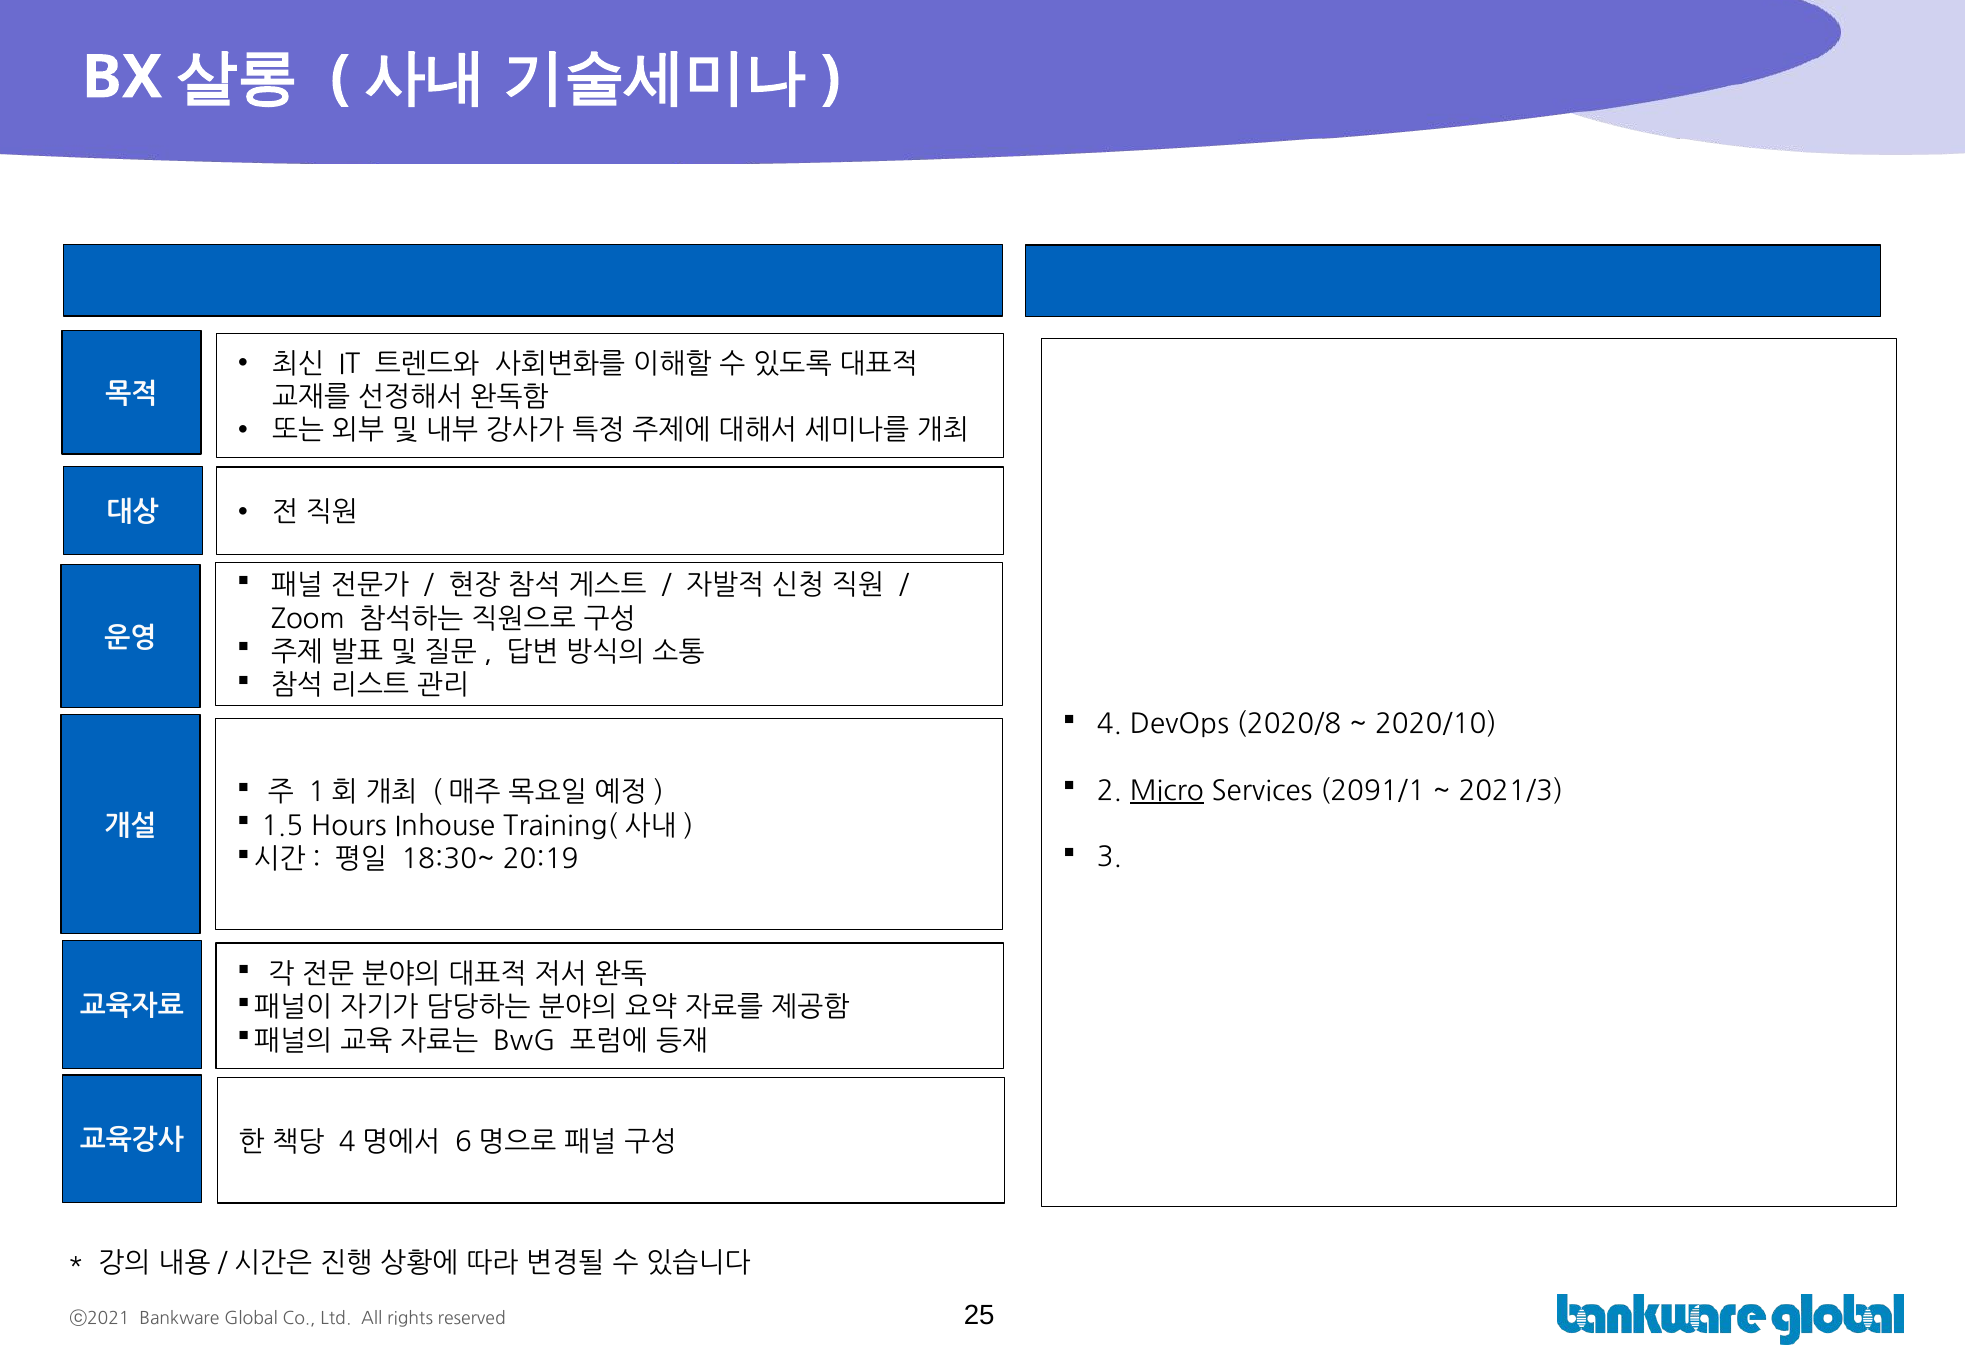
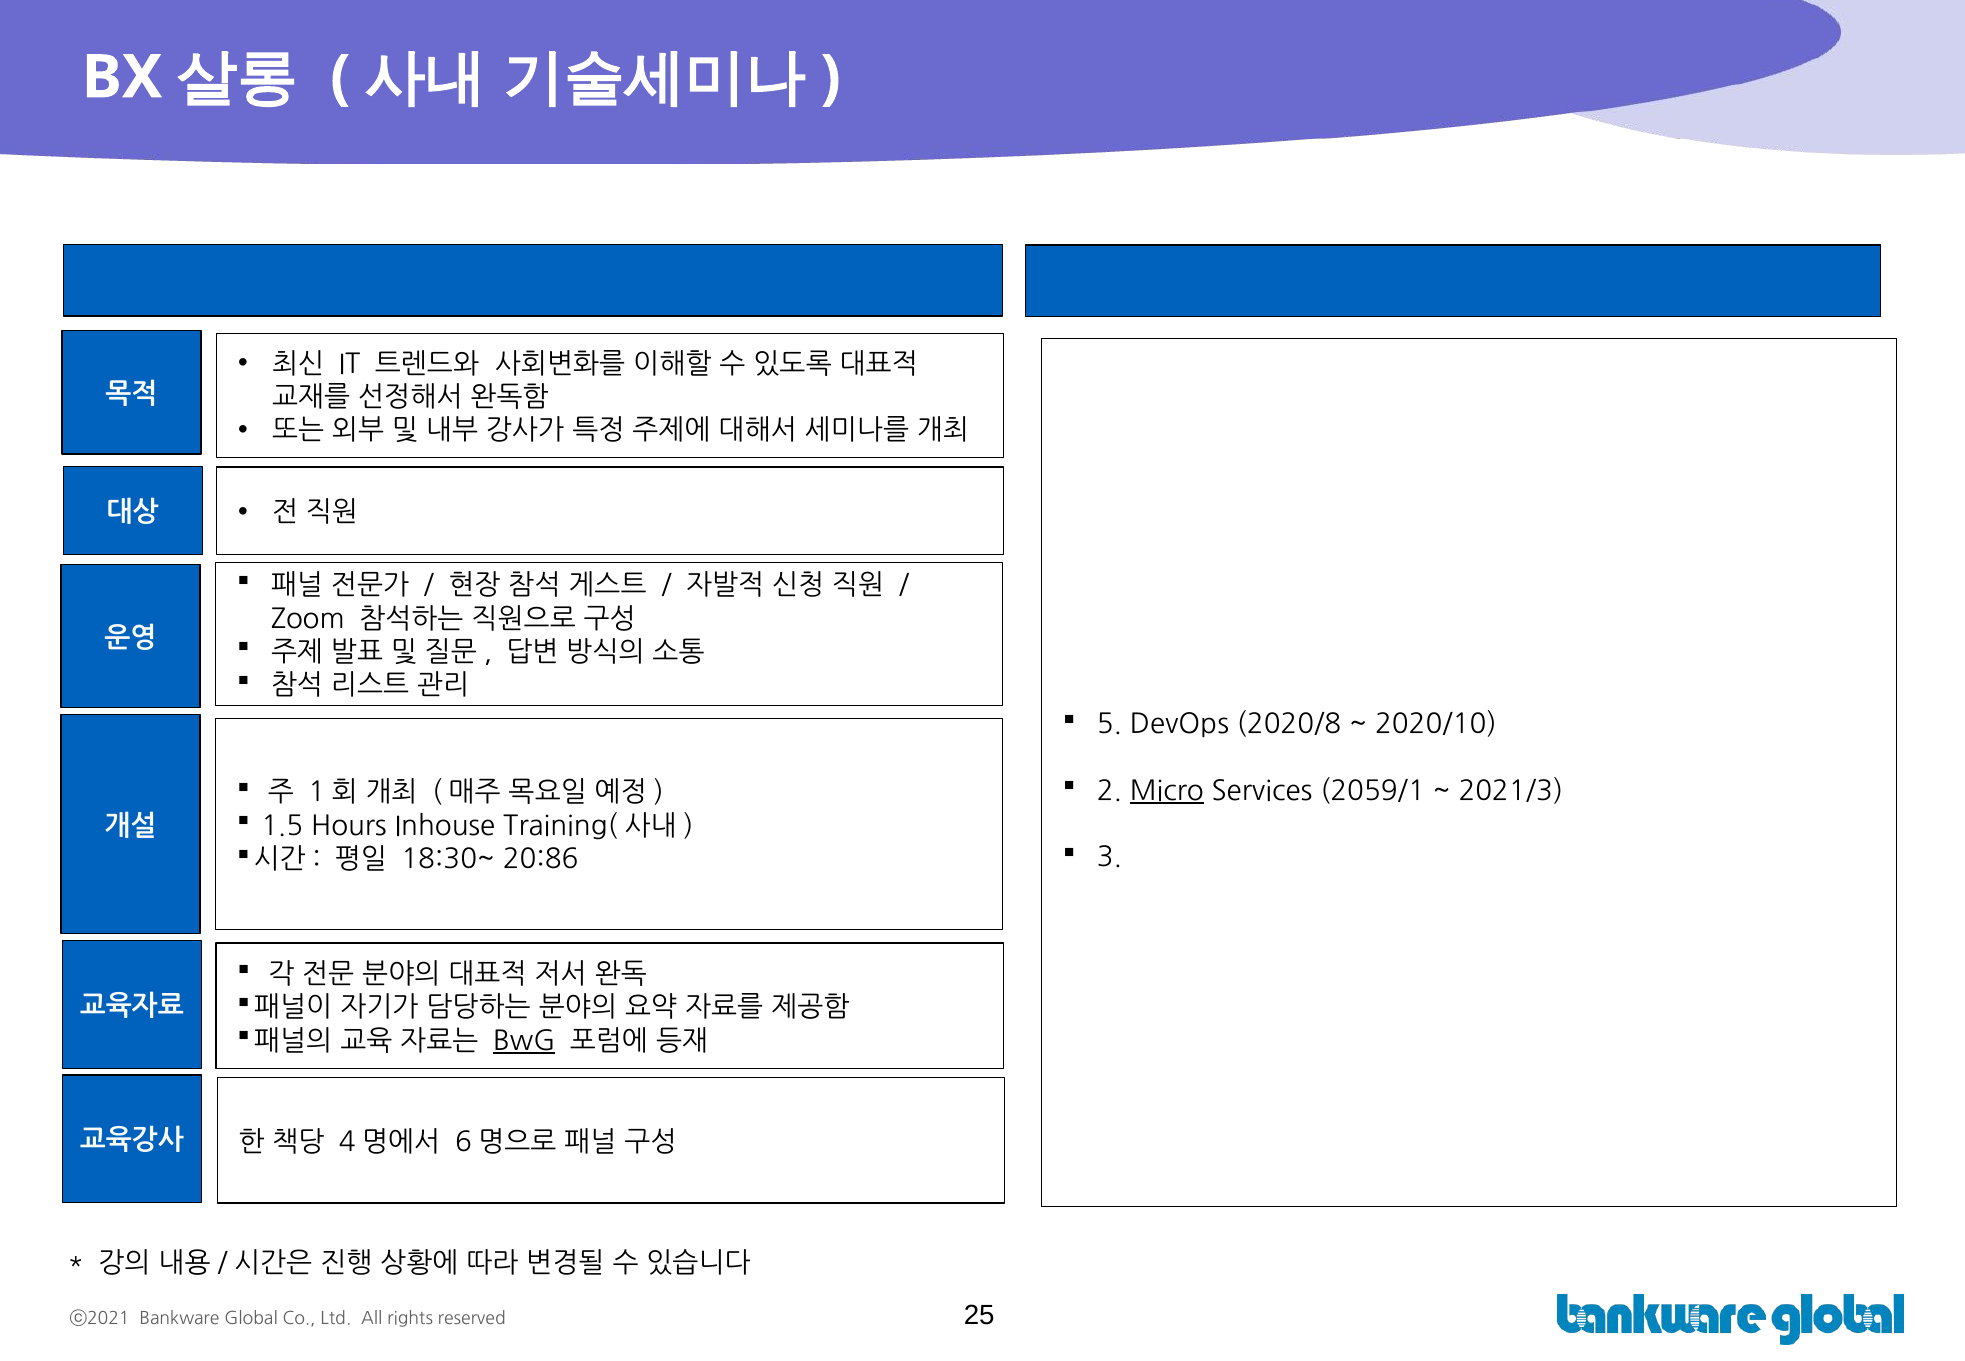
4: 4 -> 5 (1109, 724)
2091/1: 2091/1 -> 2059/1 (1373, 791)
20:19: 20:19 -> 20:86 (541, 859)
BwG underline: none -> present (524, 1040)
